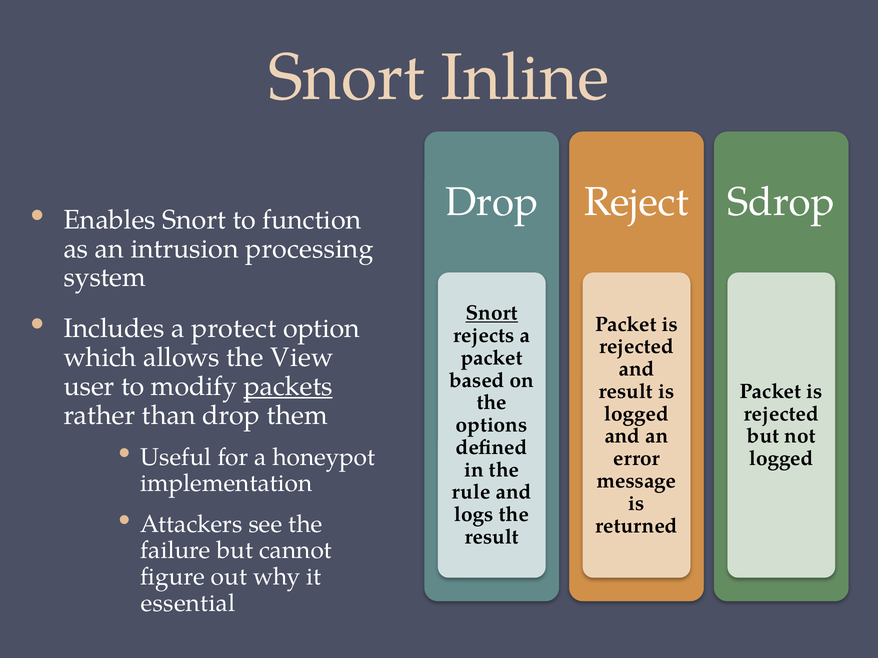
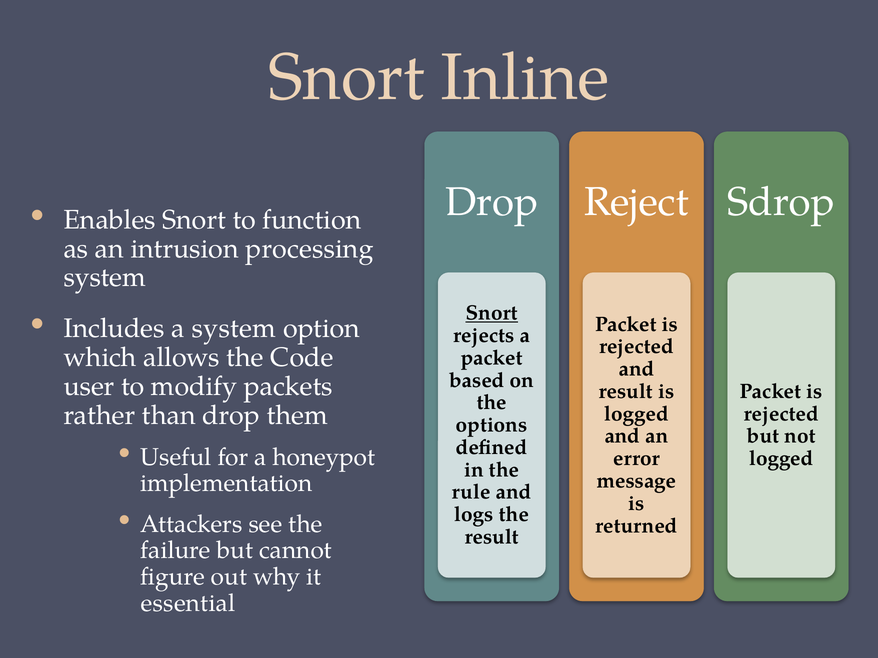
a protect: protect -> system (234, 329)
View: View -> Code (302, 358)
packets underline: present -> none (288, 387)
